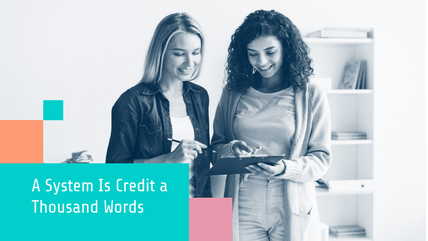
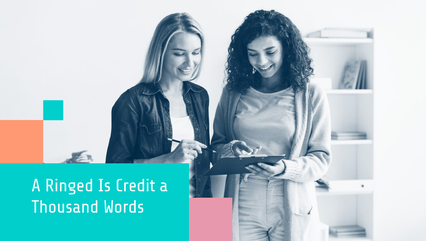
System: System -> Ringed (69, 185)
